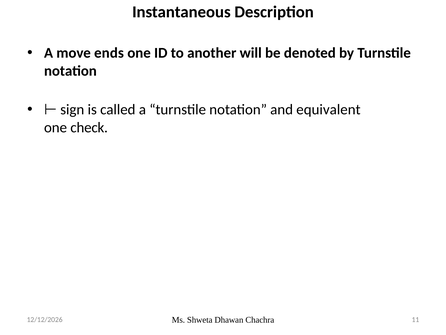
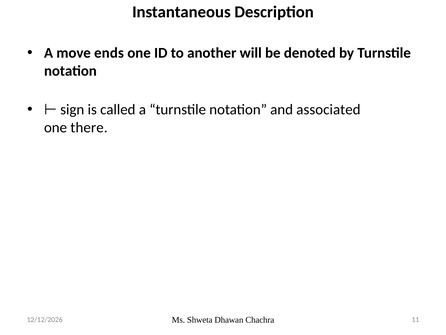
equivalent: equivalent -> associated (328, 109)
check: check -> there (89, 127)
